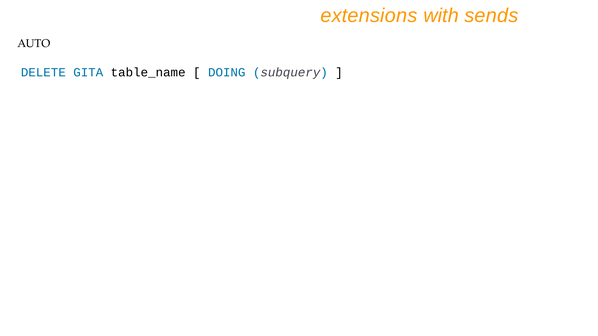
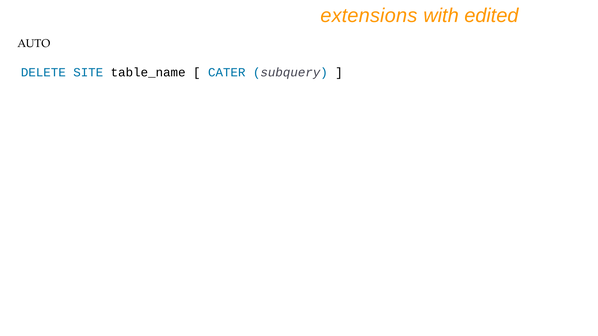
sends: sends -> edited (491, 16)
GITA: GITA -> SITE (88, 72)
DOING: DOING -> CATER (227, 72)
